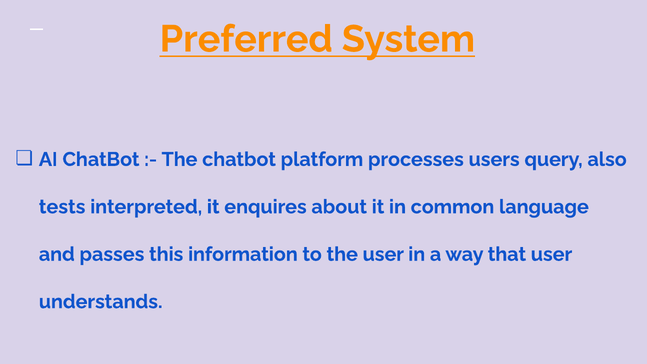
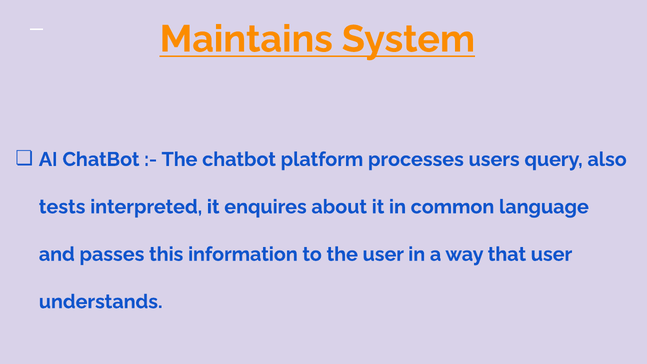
Preferred: Preferred -> Maintains (246, 39)
